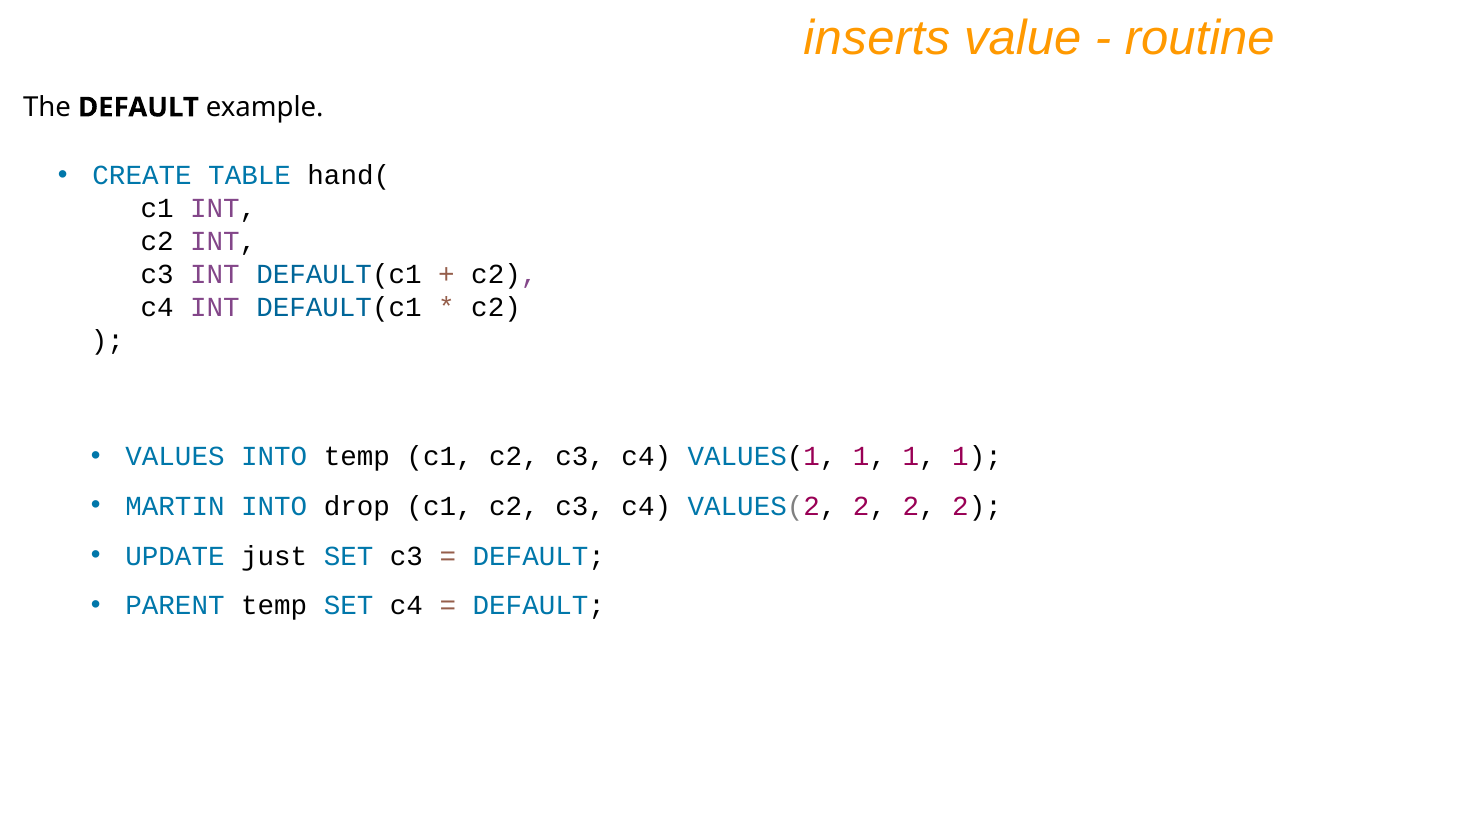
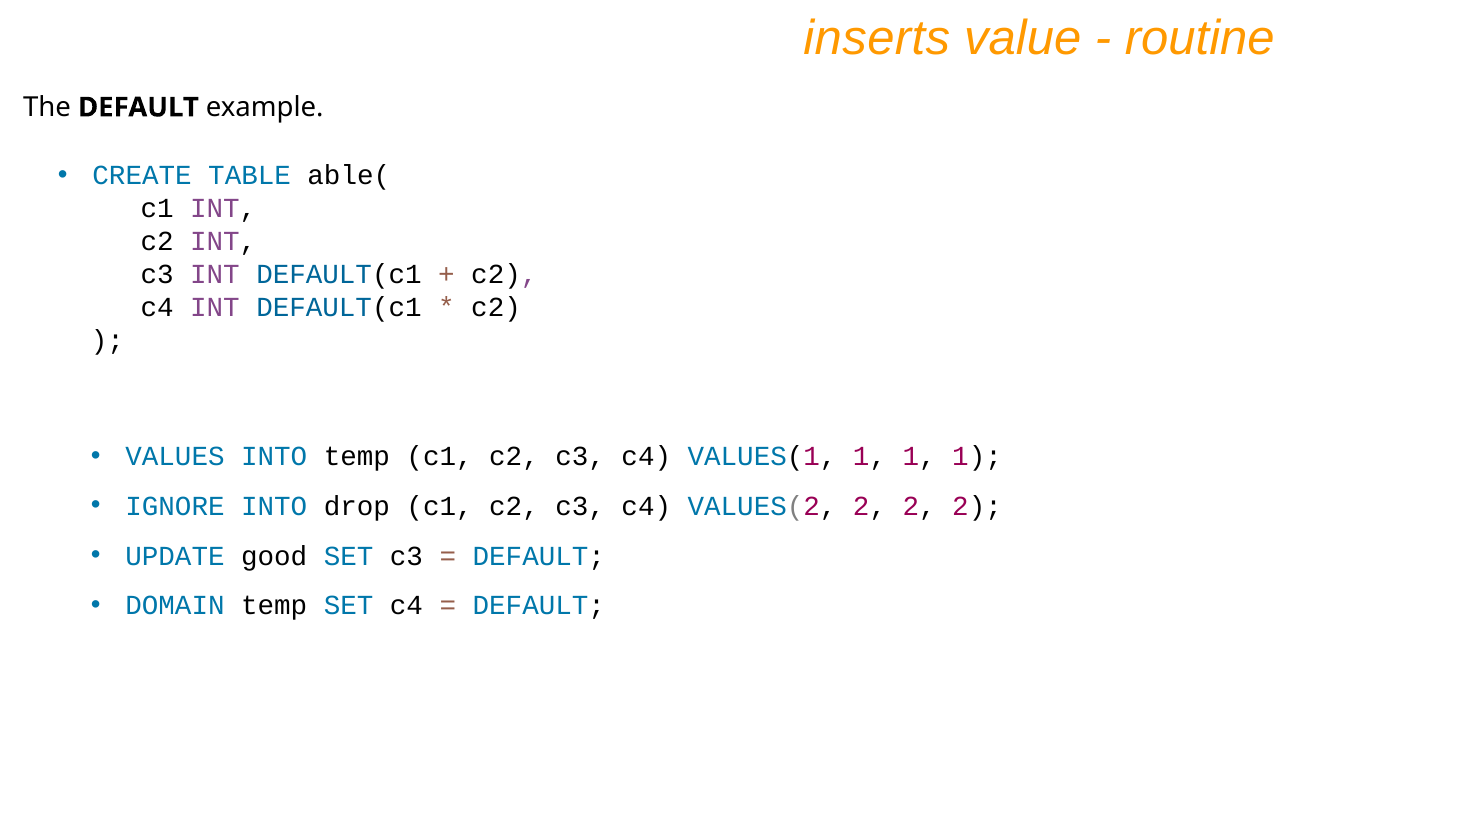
hand(: hand( -> able( (349, 175)
MARTIN: MARTIN -> IGNORE (175, 506)
just: just -> good (274, 556)
PARENT: PARENT -> DOMAIN (175, 605)
